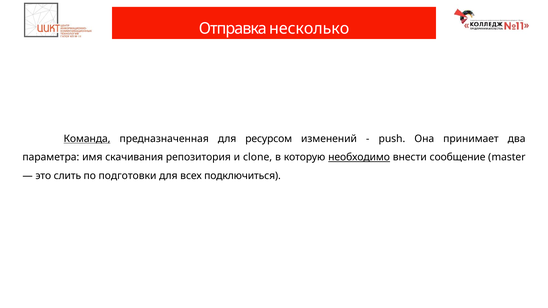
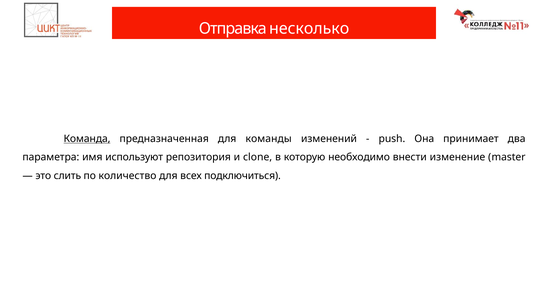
ресурсом: ресурсом -> команды (269, 139)
скачивания: скачивания -> используют (134, 157)
необходимо underline: present -> none (359, 157)
сообщение: сообщение -> изменение (457, 157)
подготовки: подготовки -> количество (127, 176)
